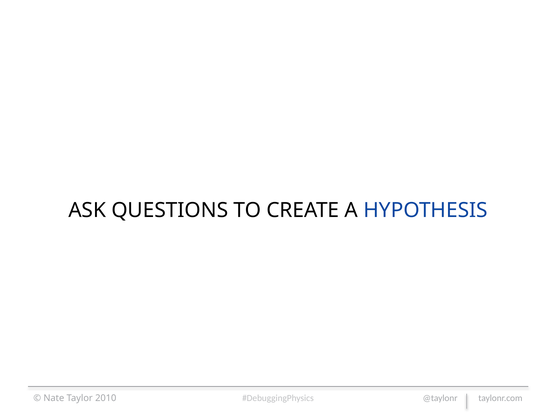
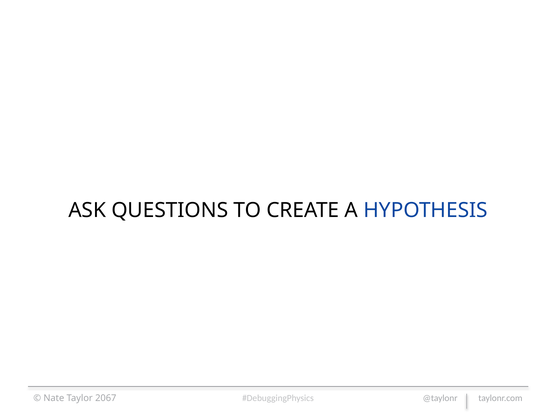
2010: 2010 -> 2067 (106, 398)
